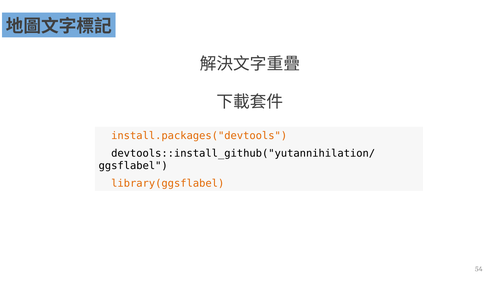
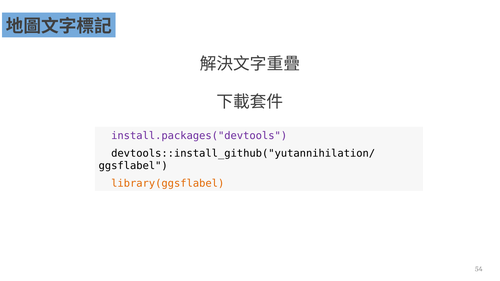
install.packages("devtools colour: orange -> purple (199, 136)
